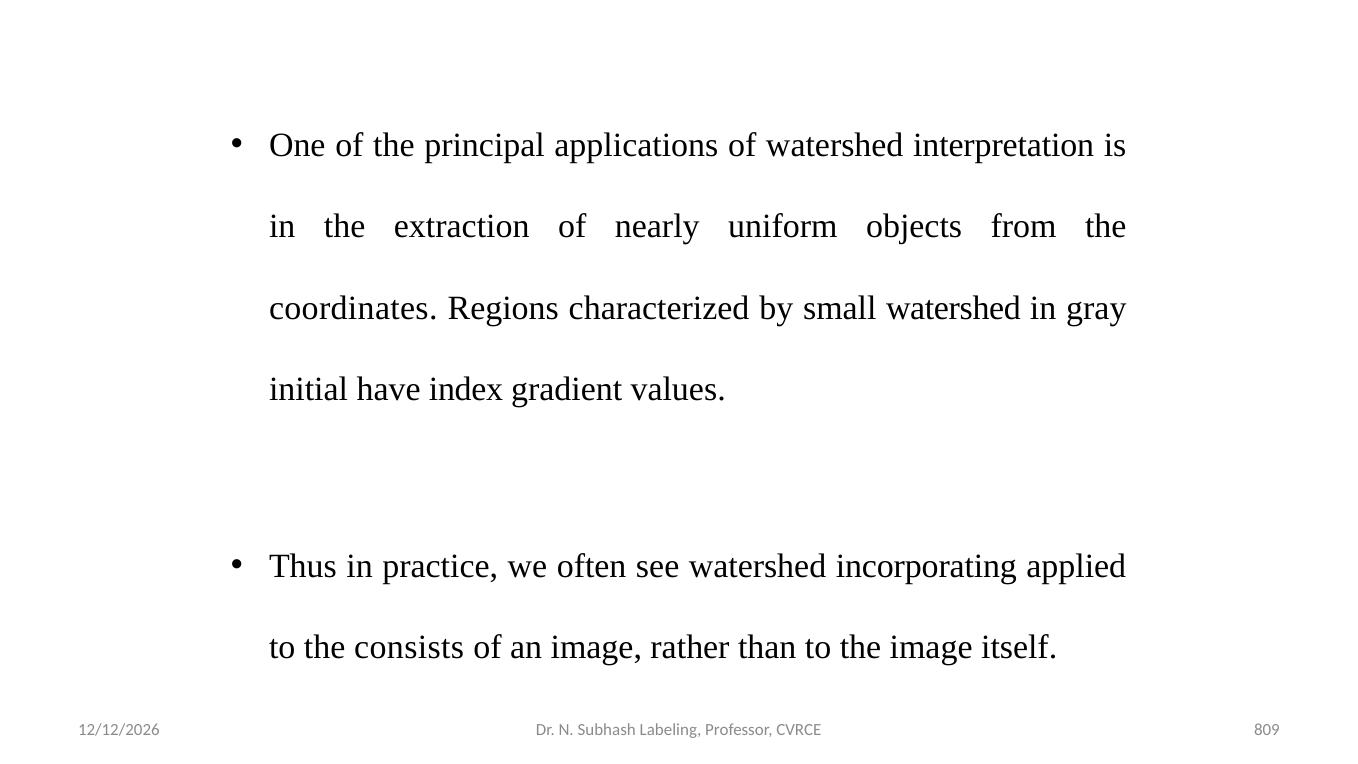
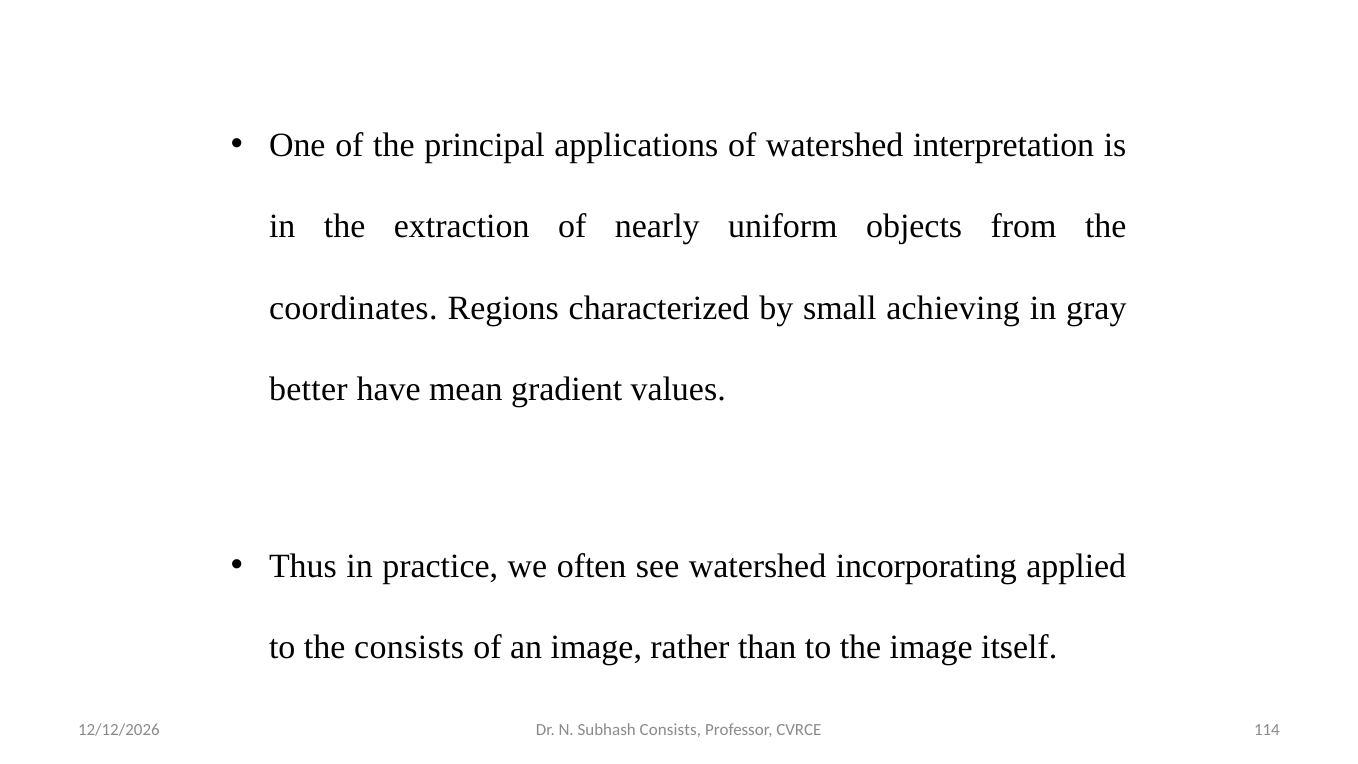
small watershed: watershed -> achieving (953, 308)
initial: initial -> better (308, 389)
index: index -> mean (466, 389)
Subhash Labeling: Labeling -> Consists (670, 729)
809: 809 -> 114 (1267, 729)
